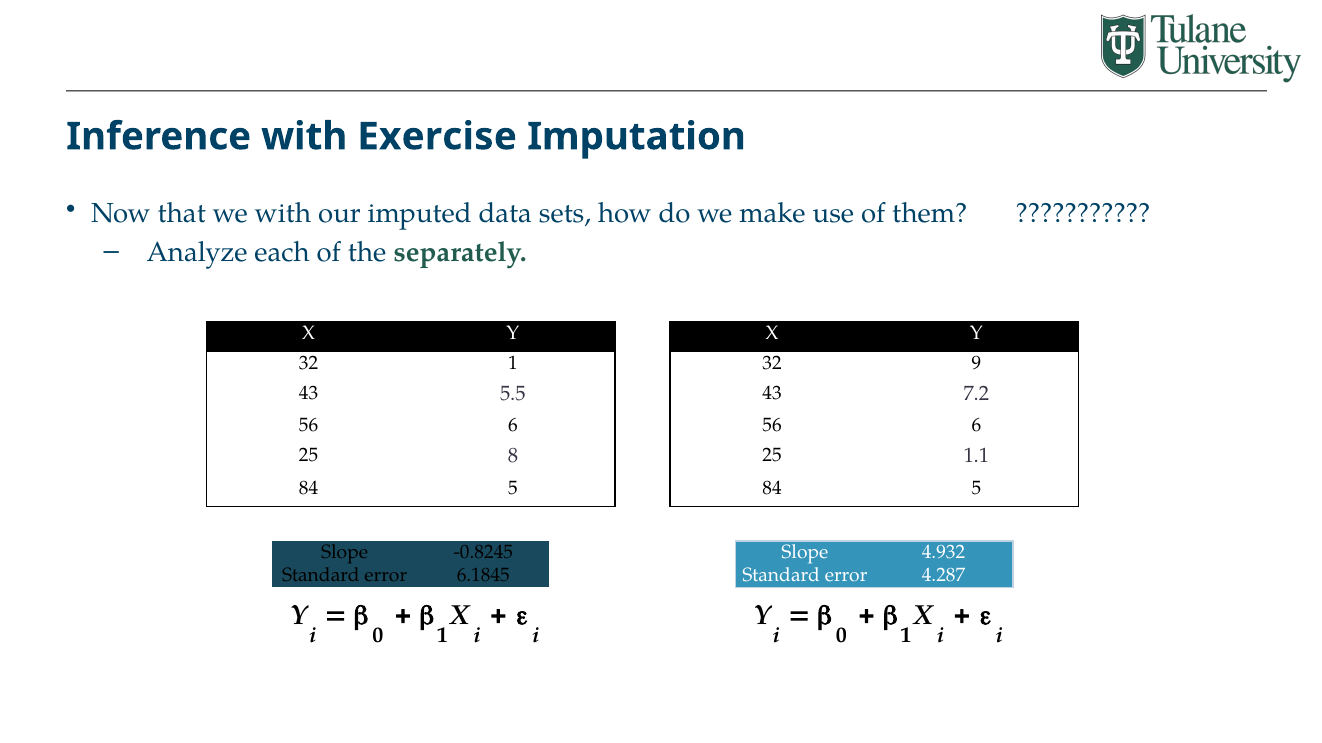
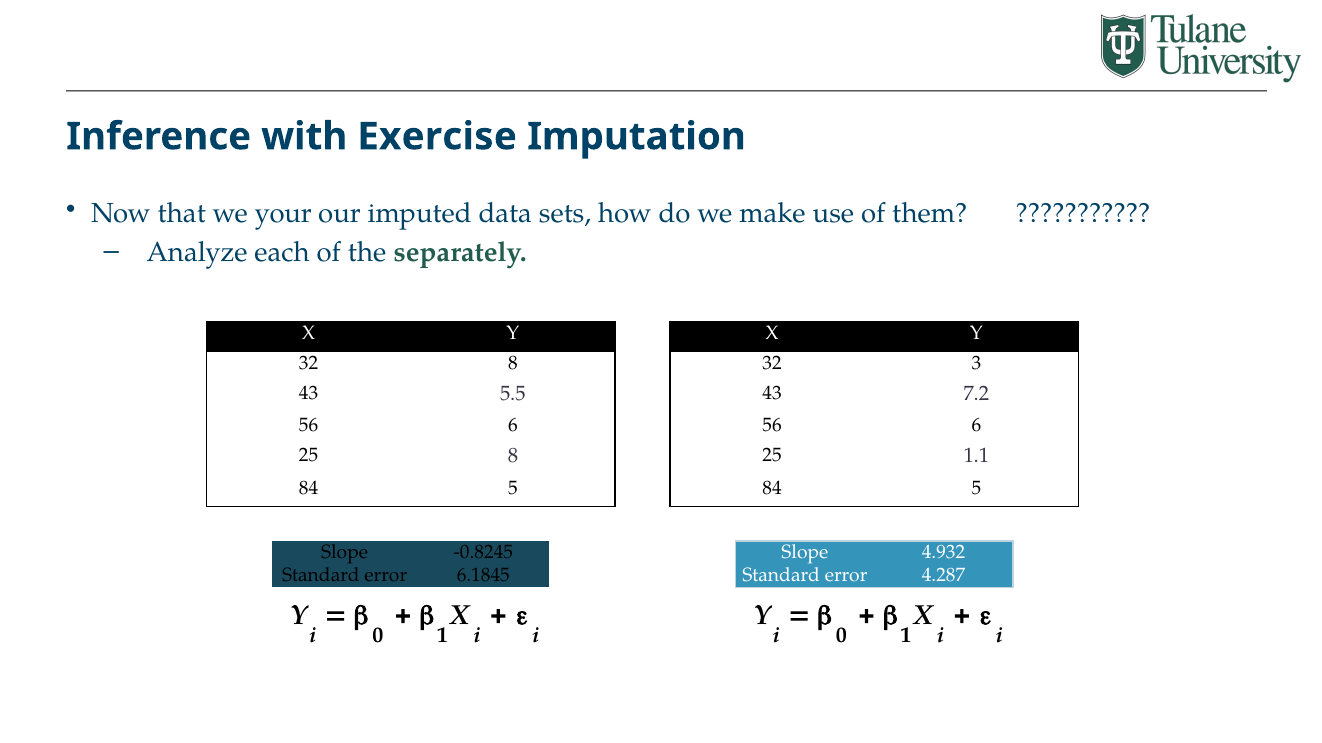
we with: with -> your (283, 214)
32 1: 1 -> 8 (513, 363)
9: 9 -> 3 (976, 363)
